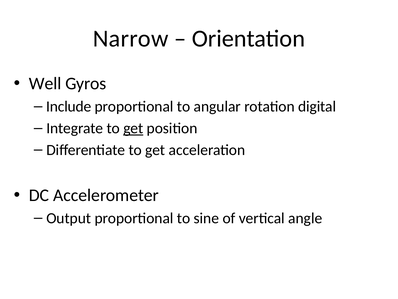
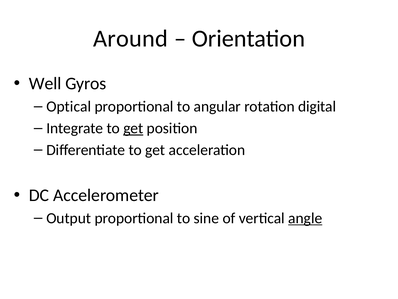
Narrow: Narrow -> Around (131, 39)
Include: Include -> Optical (69, 106)
angle underline: none -> present (305, 218)
